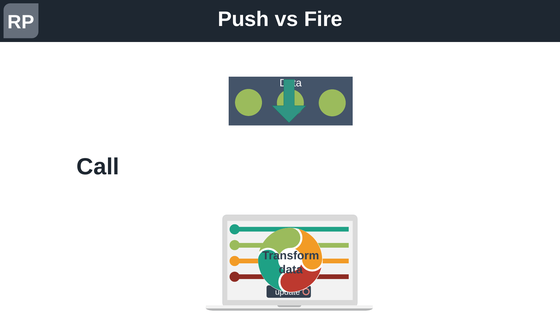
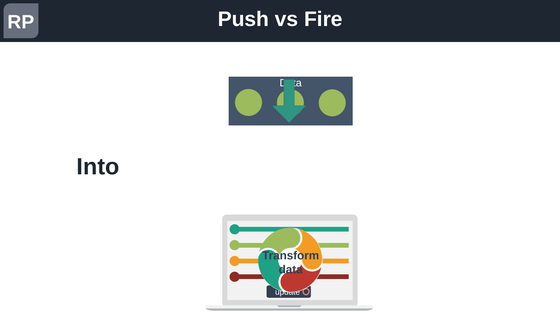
Call: Call -> Into (98, 167)
